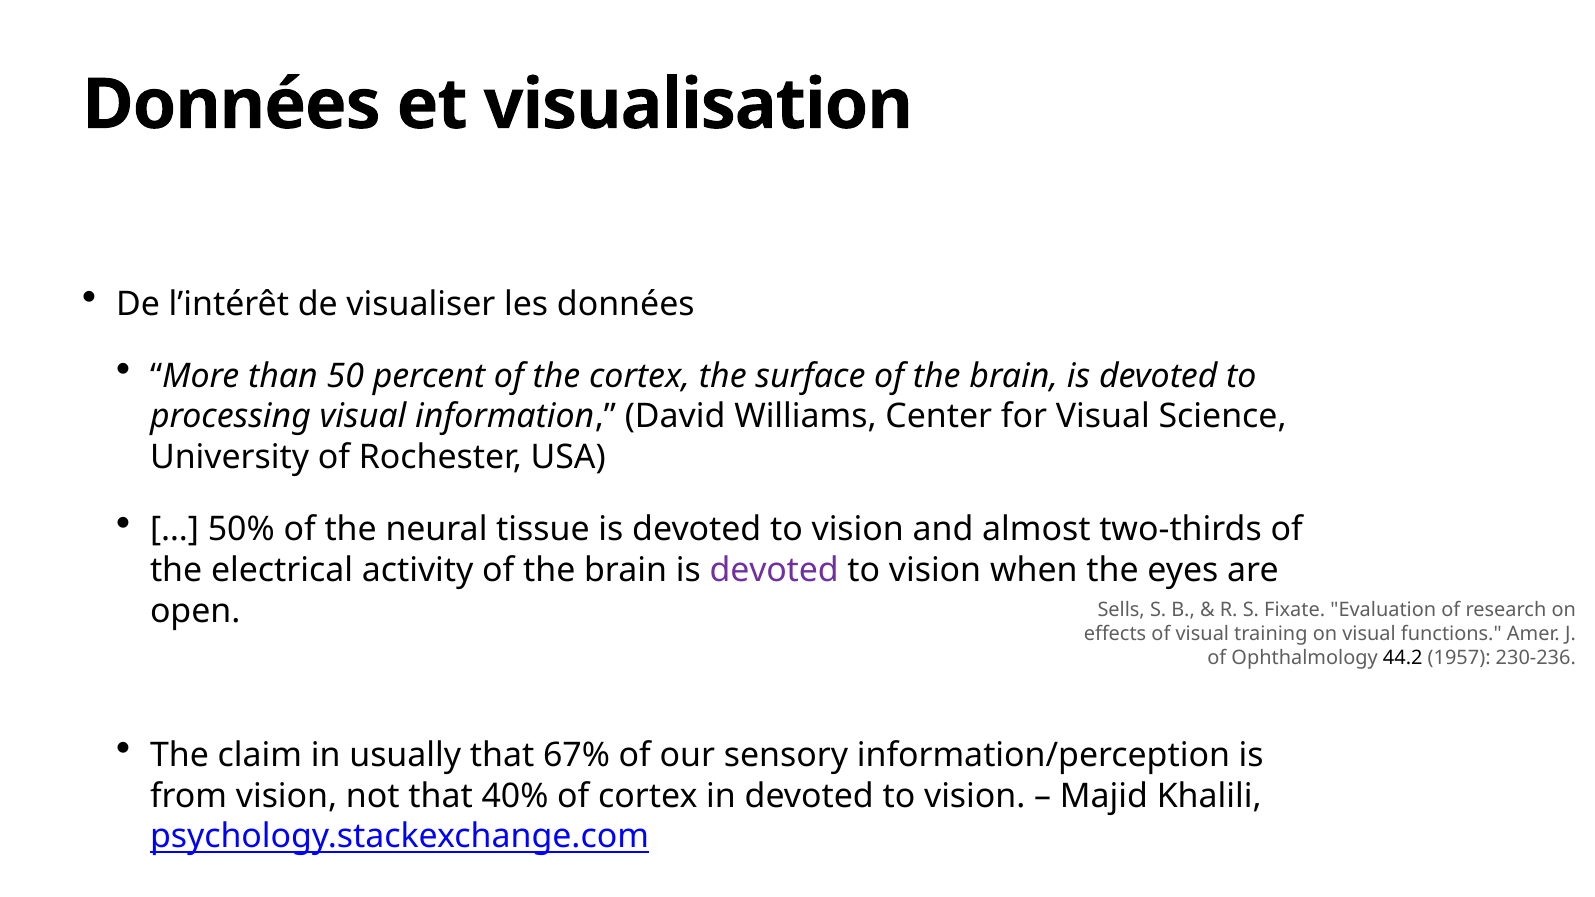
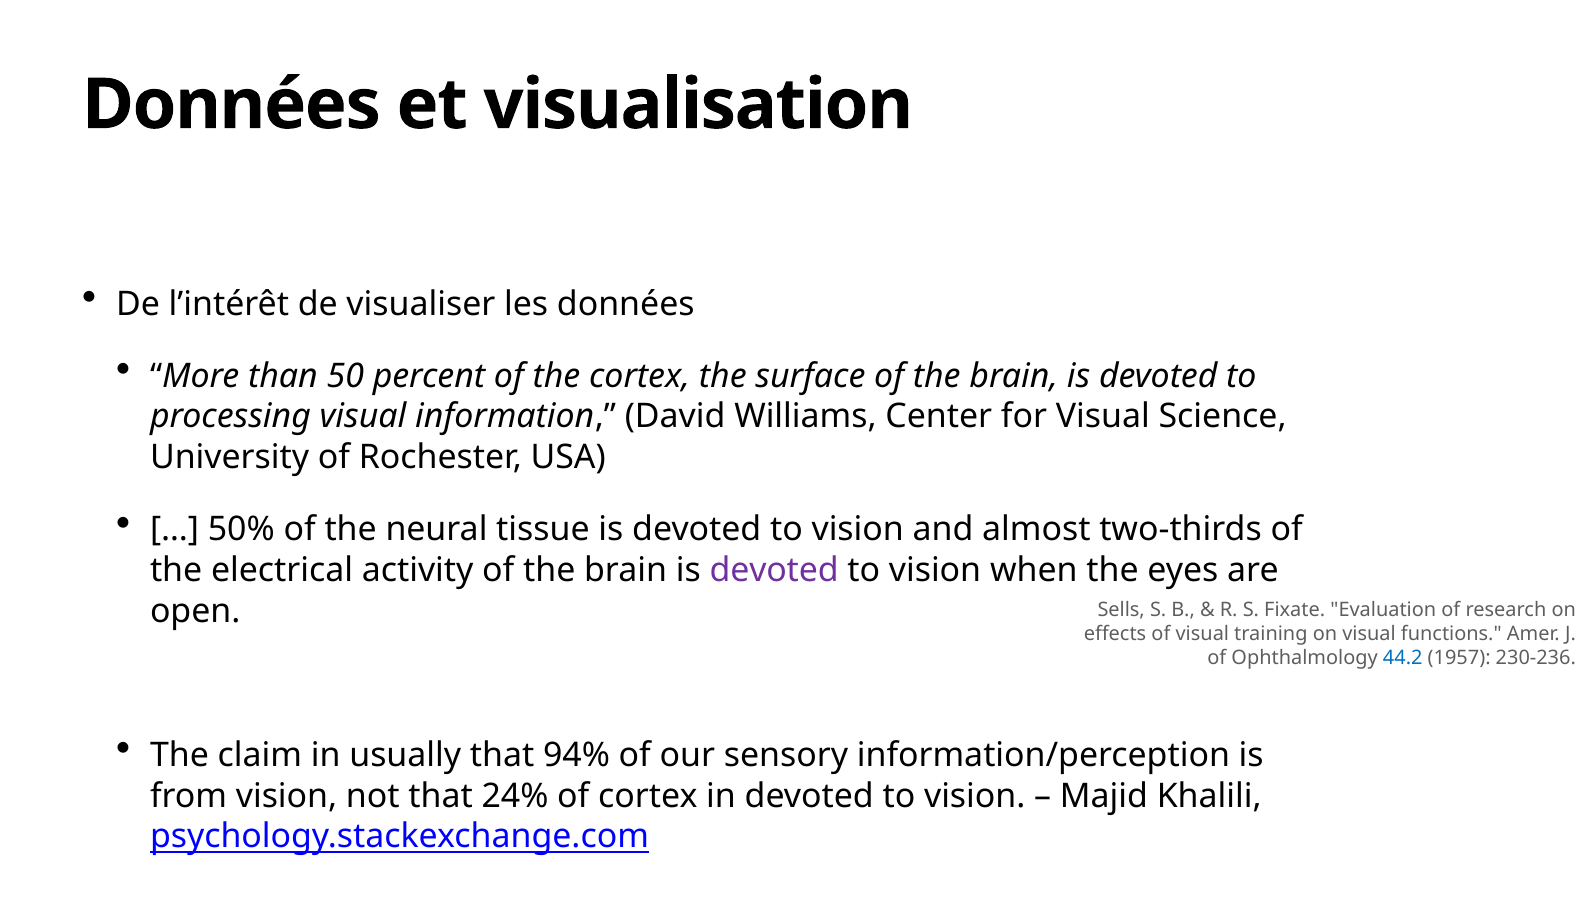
44.2 colour: black -> blue (1403, 658)
67%: 67% -> 94% (577, 756)
40%: 40% -> 24% (515, 796)
